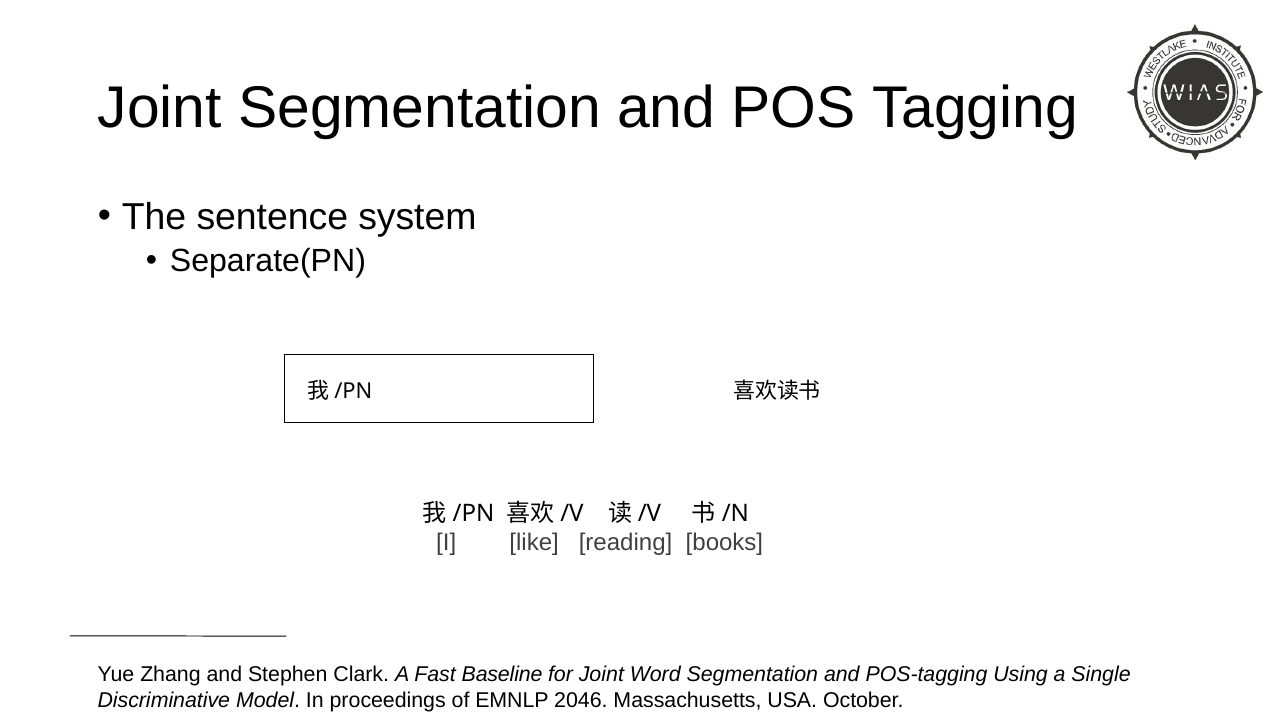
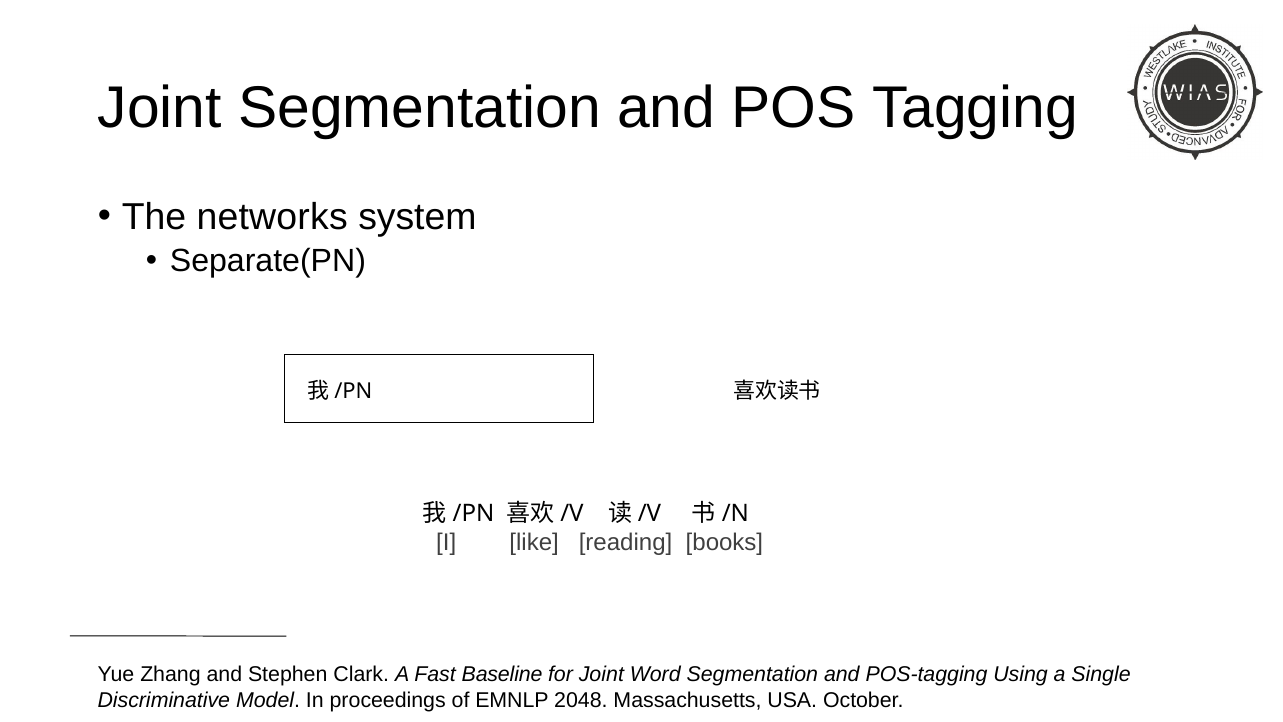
sentence: sentence -> networks (272, 217)
2046: 2046 -> 2048 (581, 700)
